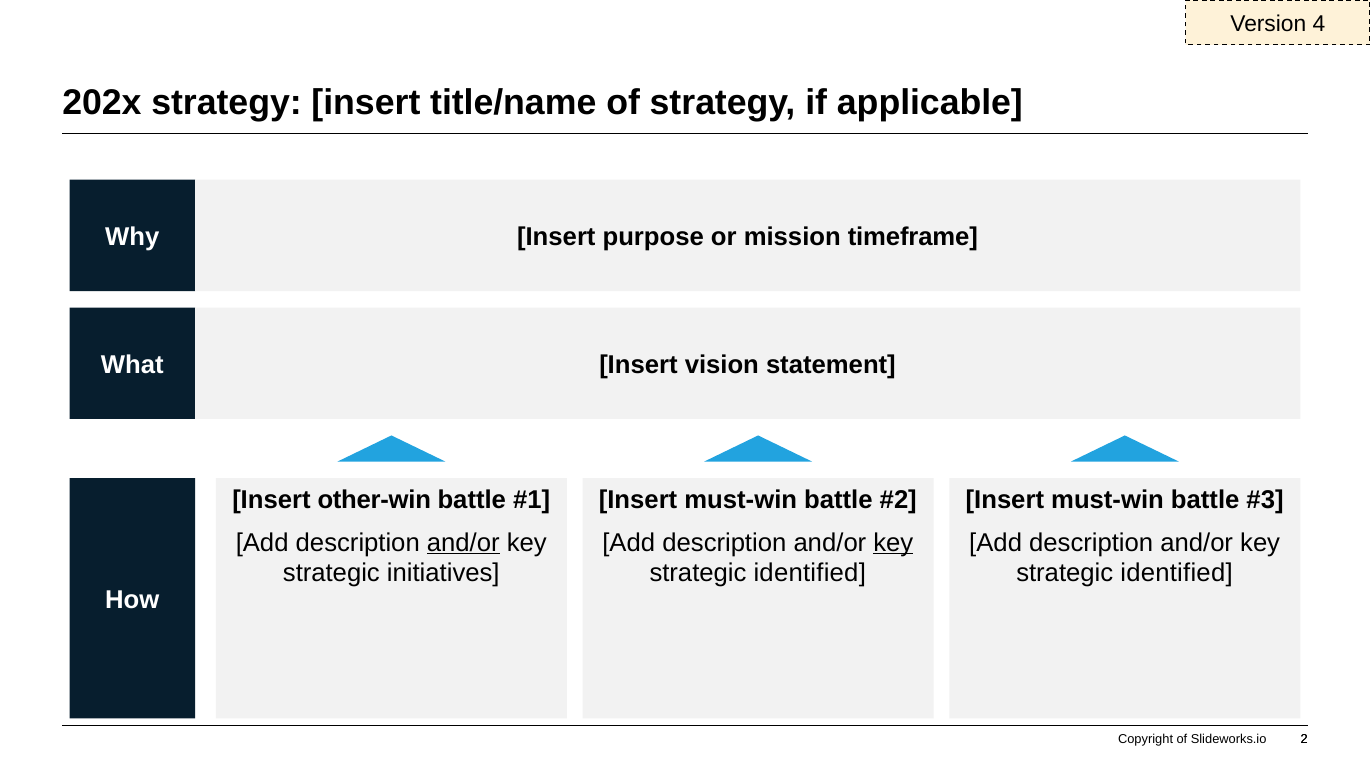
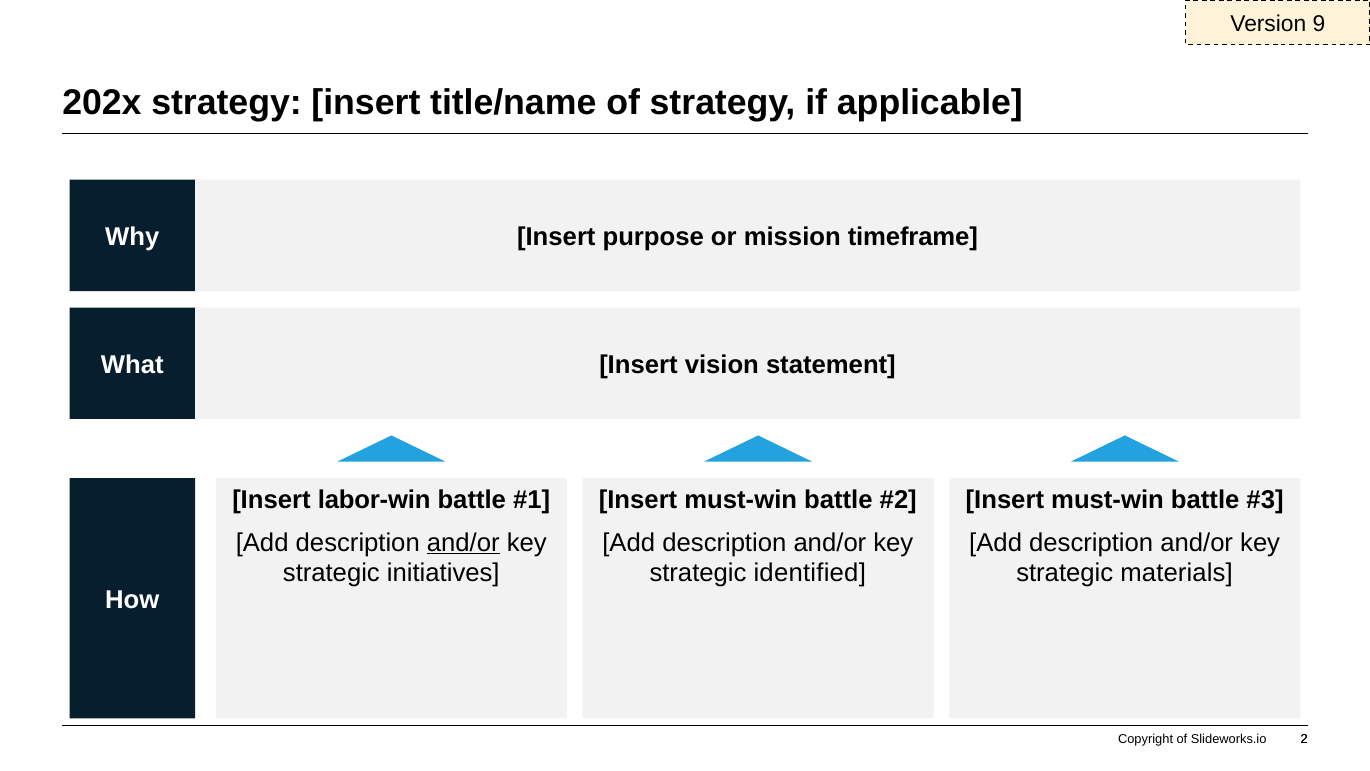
4: 4 -> 9 (1319, 24)
other-win: other-win -> labor-win (374, 500)
key underline: present -> none (893, 542)
identified: identified -> materials (1177, 573)
